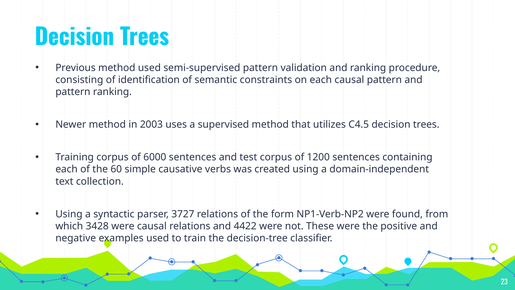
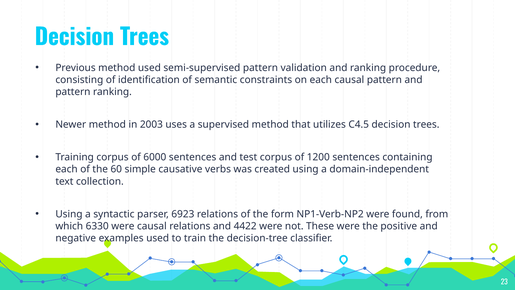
3727: 3727 -> 6923 (183, 214)
3428: 3428 -> 6330 (97, 226)
